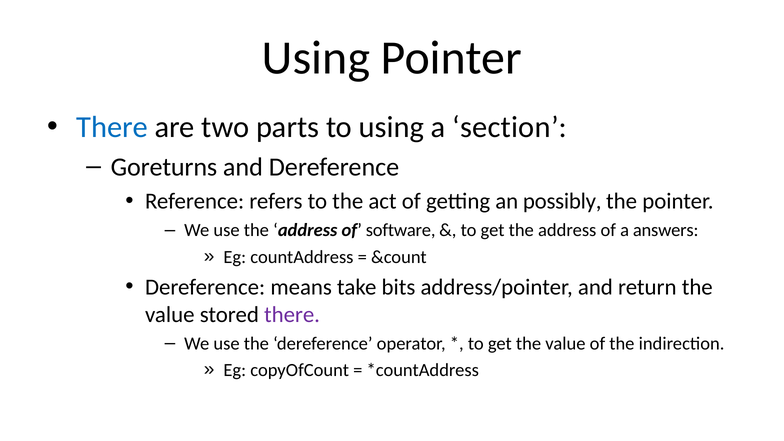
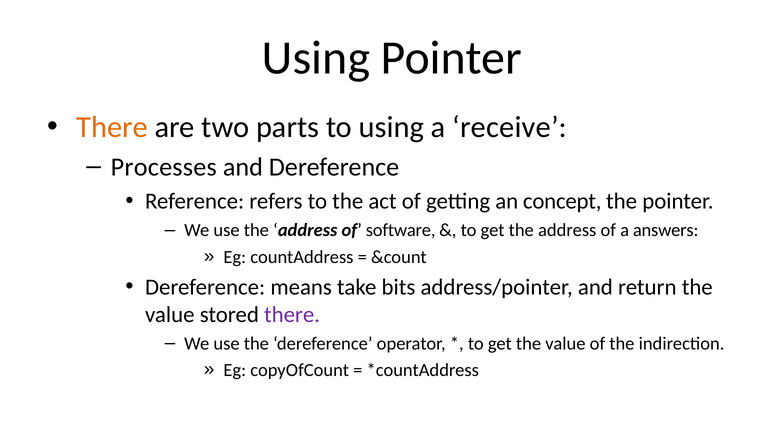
There colour: blue -> orange (112, 127)
section: section -> receive (510, 127)
Goreturns: Goreturns -> Processes (164, 167)
possibly: possibly -> concept (562, 201)
